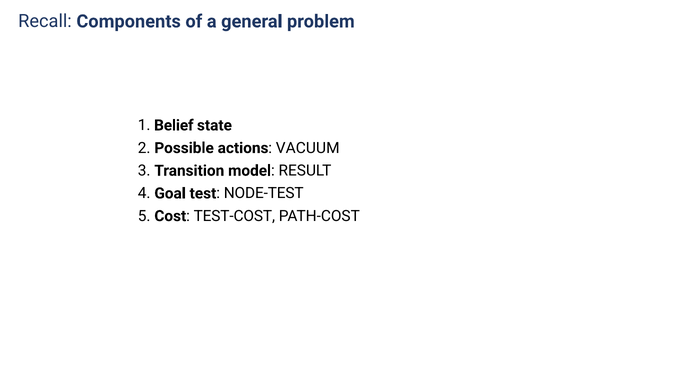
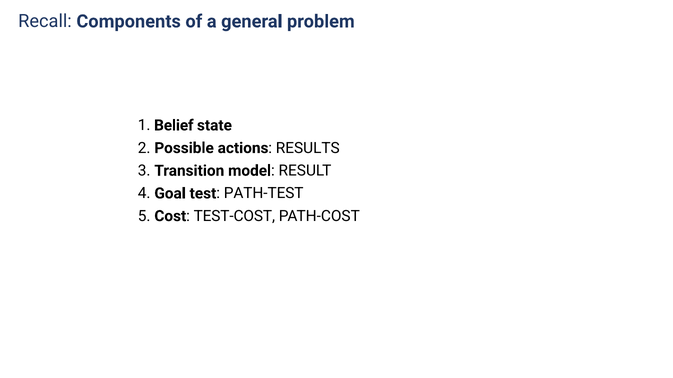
VACUUM: VACUUM -> RESULTS (308, 148)
NODE-TEST: NODE-TEST -> PATH-TEST (264, 194)
